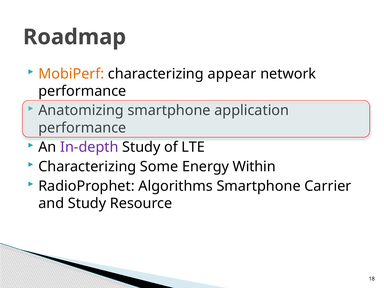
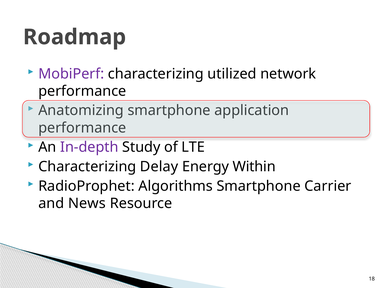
MobiPerf colour: orange -> purple (71, 74)
appear: appear -> utilized (232, 74)
Some: Some -> Delay (159, 167)
and Study: Study -> News (87, 203)
